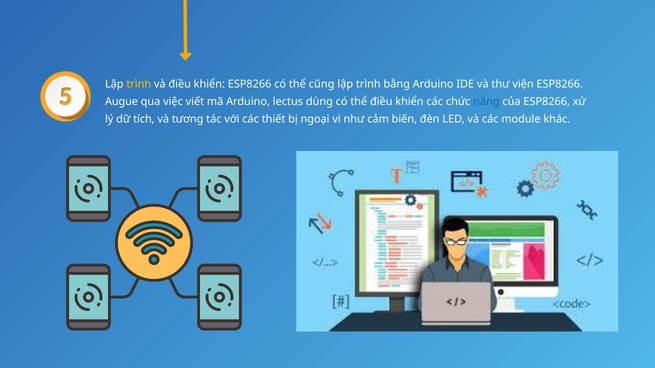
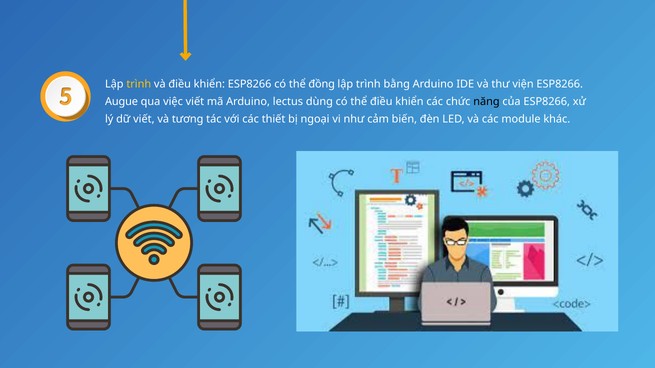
cũng: cũng -> đồng (322, 84)
năng colour: blue -> black (486, 102)
dữ tích: tích -> viết (144, 120)
